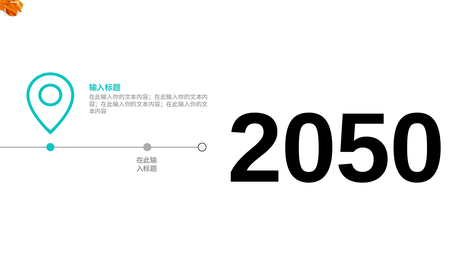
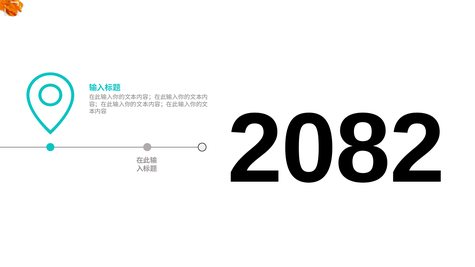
2050: 2050 -> 2082 (336, 149)
